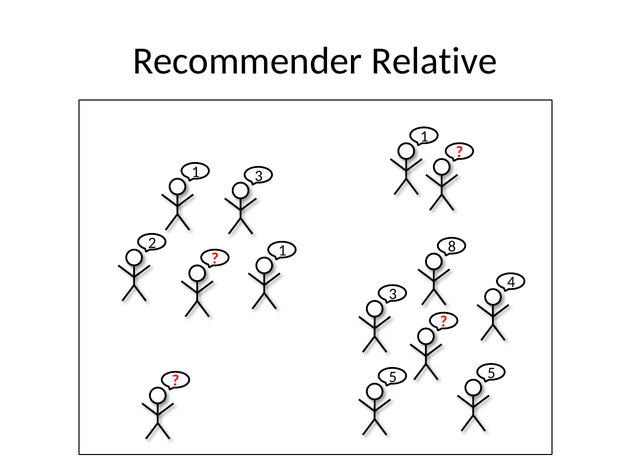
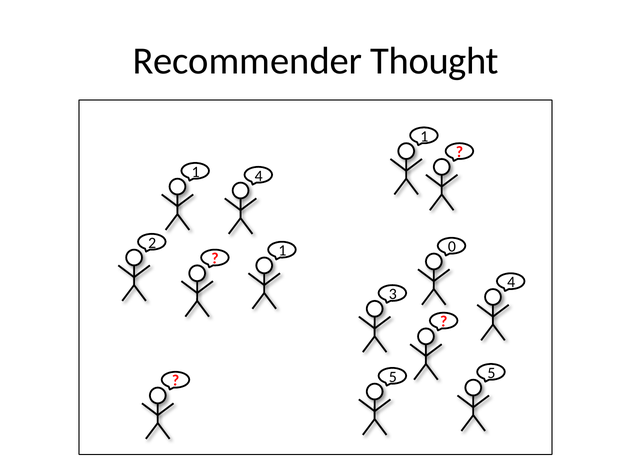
Relative: Relative -> Thought (435, 61)
1 3: 3 -> 4 (259, 176)
8: 8 -> 0 (452, 247)
